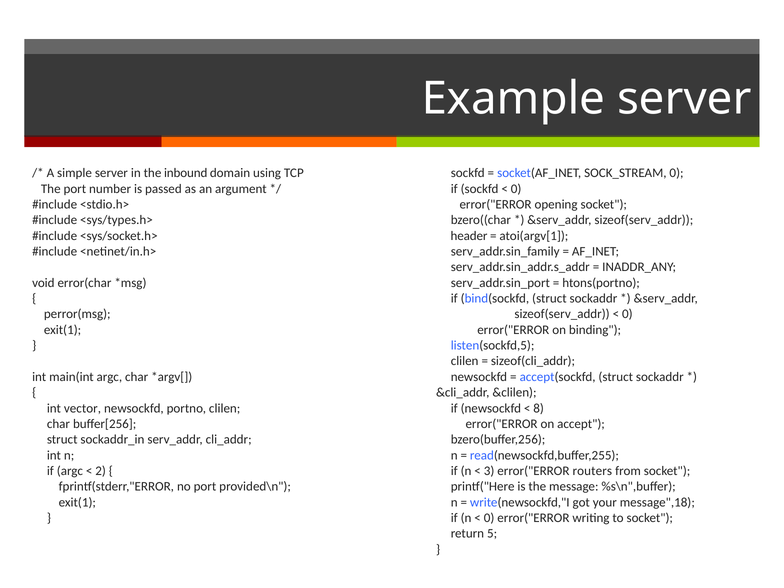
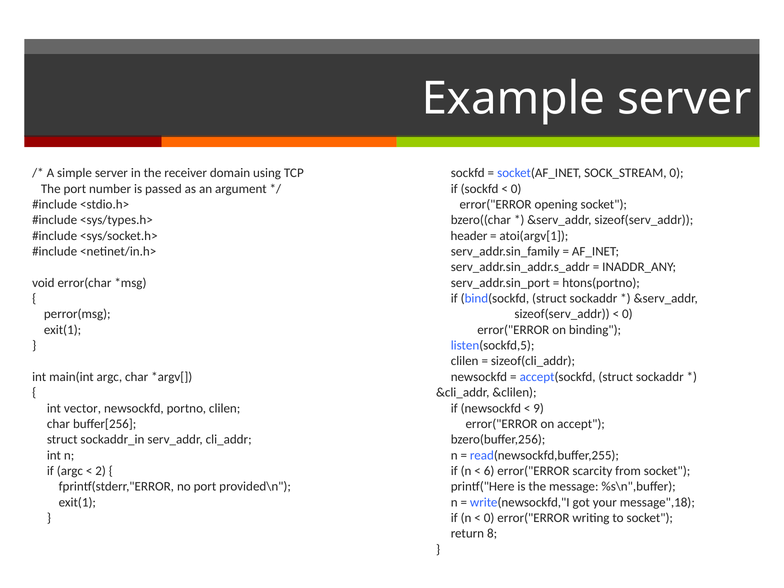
inbound: inbound -> receiver (186, 173)
8: 8 -> 9 (539, 408)
3: 3 -> 6 (489, 471)
routers: routers -> scarcity (592, 471)
5: 5 -> 8 (492, 534)
